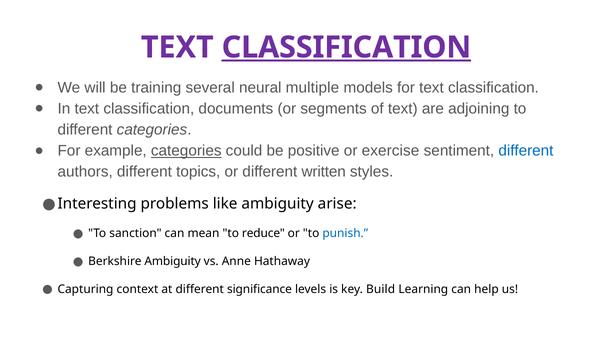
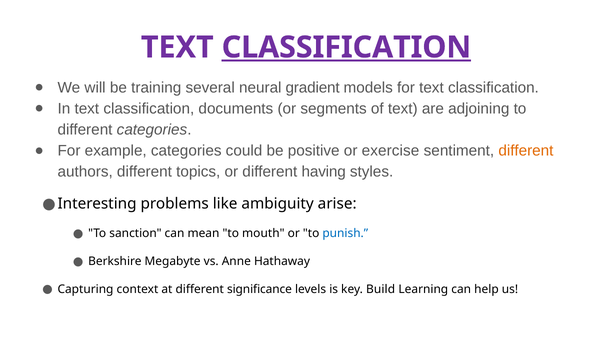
multiple: multiple -> gradient (313, 88)
categories underline: present -> none (186, 151)
different colour: blue -> orange (526, 151)
written: written -> having (324, 172)
reduce: reduce -> mouth (263, 234)
Berkshire Ambiguity: Ambiguity -> Megabyte (173, 261)
